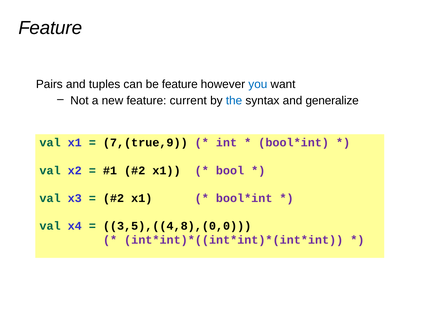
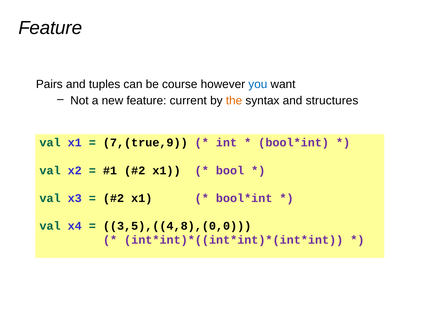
be feature: feature -> course (180, 84)
the colour: blue -> orange (234, 100)
generalize: generalize -> structures (332, 100)
